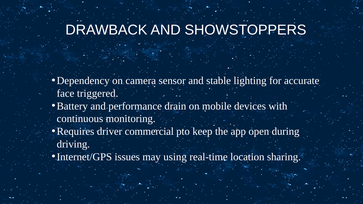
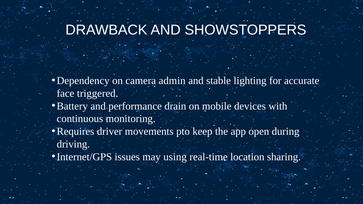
sensor: sensor -> admin (172, 81)
commercial: commercial -> movements (149, 132)
